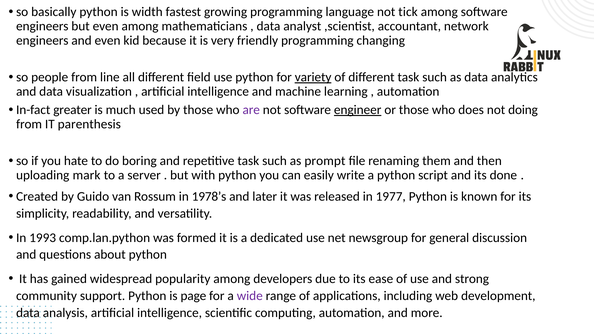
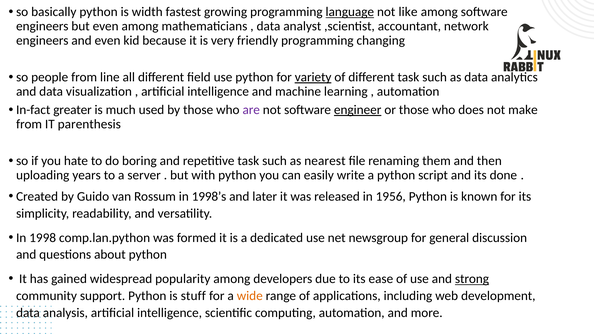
language underline: none -> present (350, 12)
tick: tick -> like (408, 12)
doing: doing -> make (523, 110)
prompt: prompt -> nearest (325, 161)
mark: mark -> years (87, 175)
1978’s: 1978’s -> 1998’s (209, 196)
1977: 1977 -> 1956 (391, 196)
1993: 1993 -> 1998 (43, 238)
strong underline: none -> present (472, 279)
page: page -> stuff (193, 296)
wide colour: purple -> orange (250, 296)
